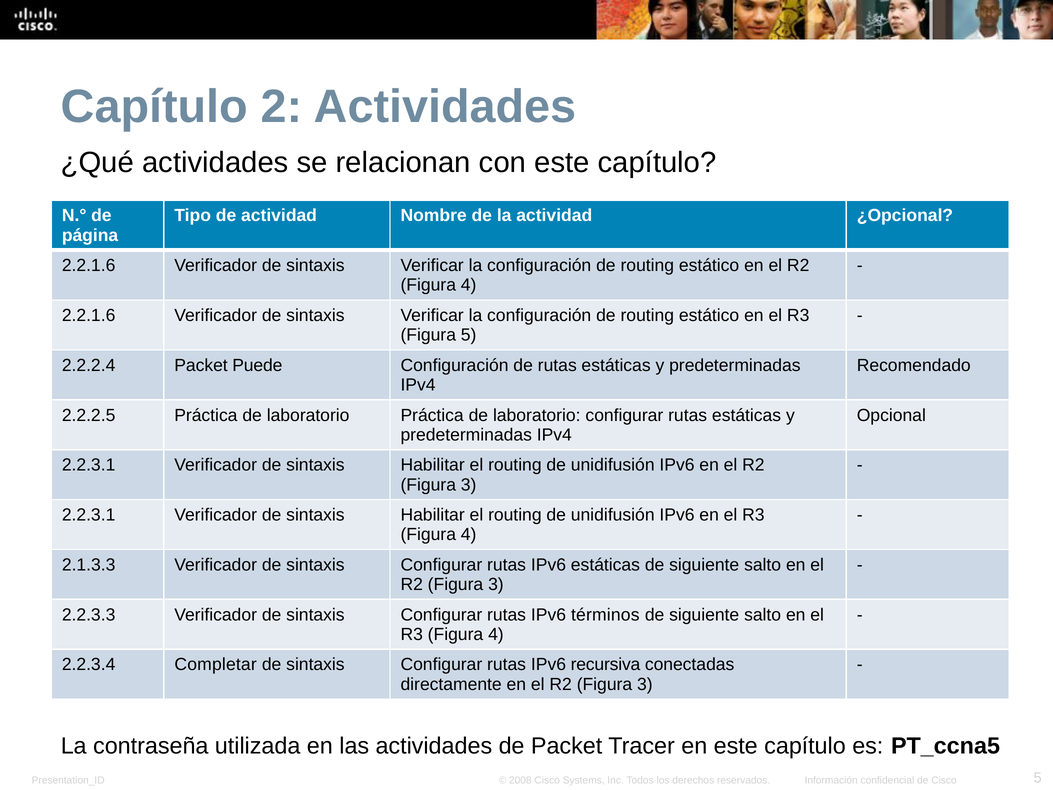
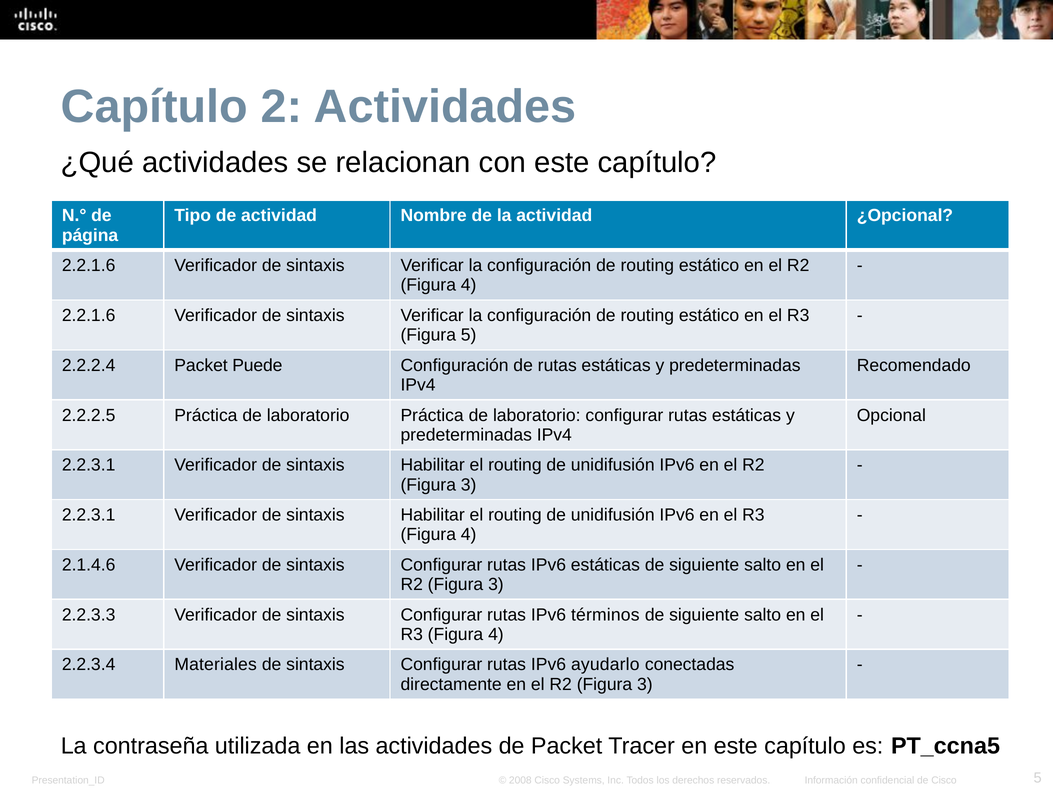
2.1.3.3: 2.1.3.3 -> 2.1.4.6 (89, 565)
Completar: Completar -> Materiales (216, 664)
recursiva: recursiva -> ayudarlo (605, 664)
